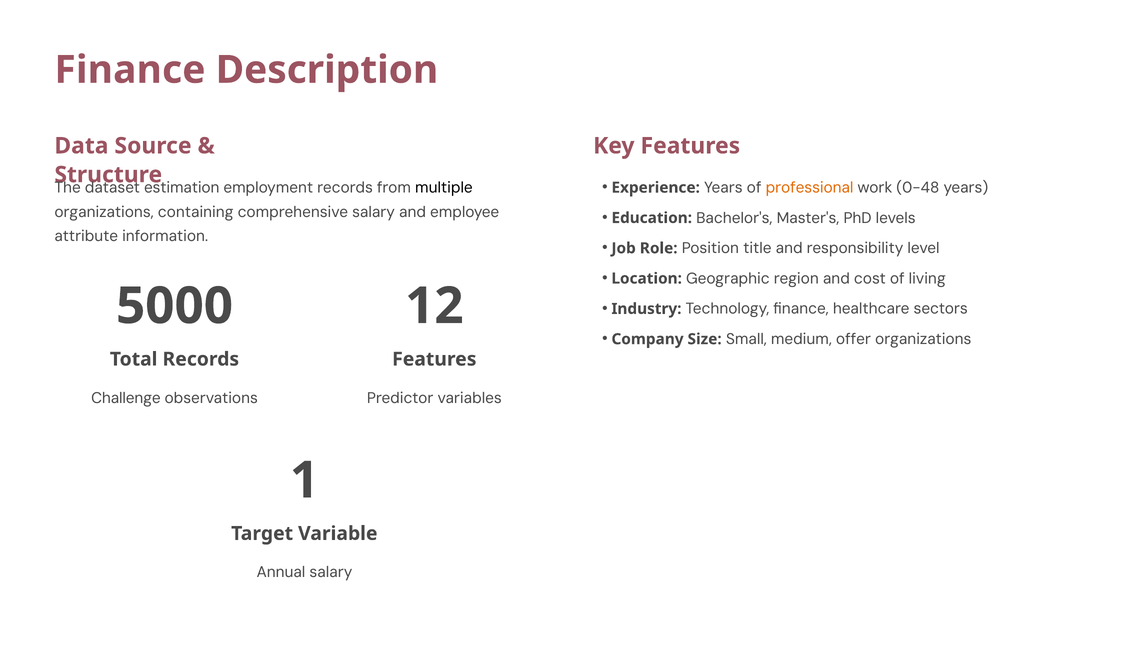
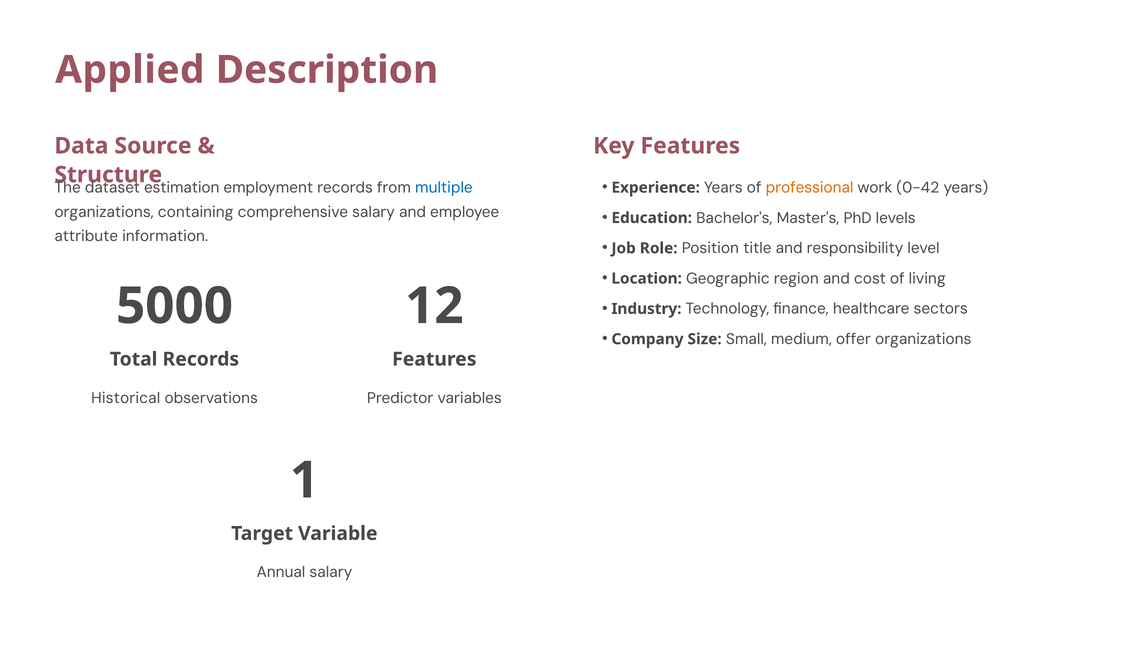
Finance: Finance -> Applied (130, 70)
0-48: 0-48 -> 0-42 (918, 188)
multiple colour: black -> blue (444, 188)
Challenge: Challenge -> Historical (126, 398)
